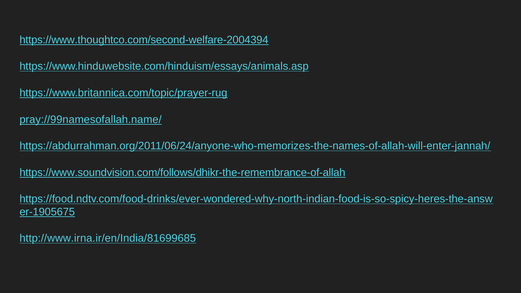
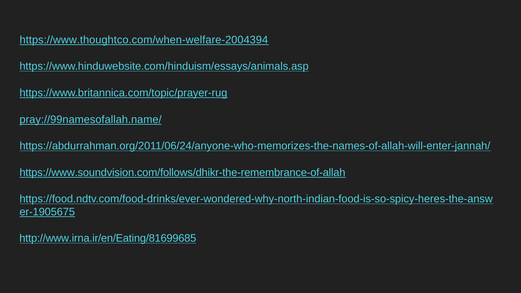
https://www.thoughtco.com/second-welfare-2004394: https://www.thoughtco.com/second-welfare-2004394 -> https://www.thoughtco.com/when-welfare-2004394 (144, 40)
http://www.irna.ir/en/India/81699685: http://www.irna.ir/en/India/81699685 -> http://www.irna.ir/en/Eating/81699685 (108, 238)
